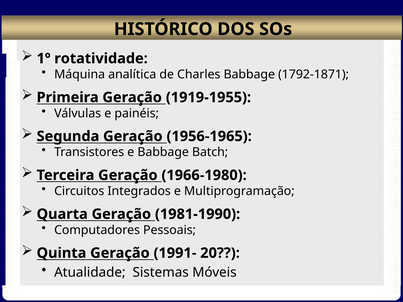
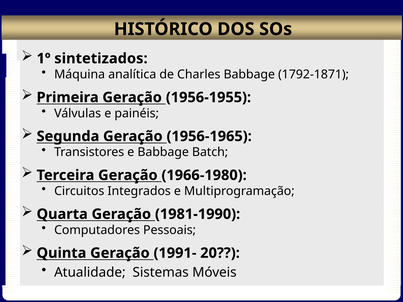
rotatividade: rotatividade -> sintetizados (101, 59)
1919-1955: 1919-1955 -> 1956-1955 (208, 97)
